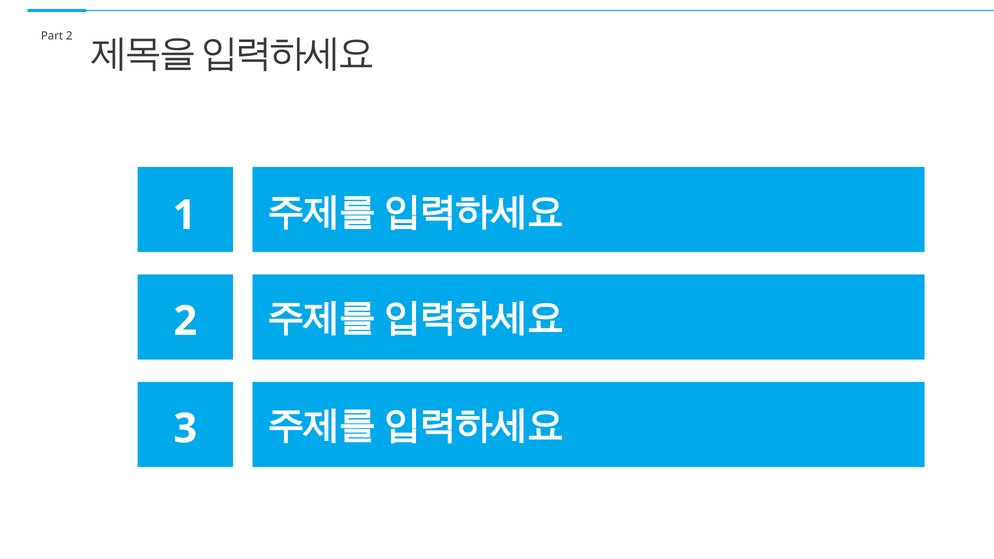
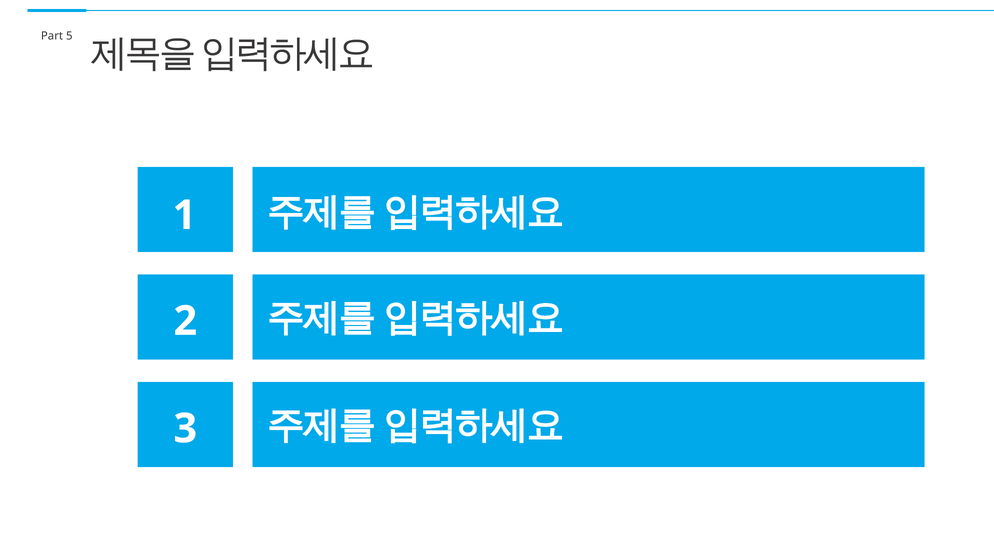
Part 2: 2 -> 5 (69, 36)
